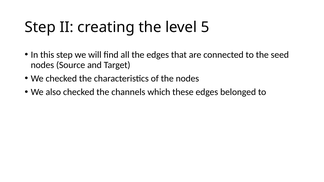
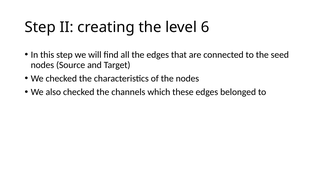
5: 5 -> 6 (205, 27)
